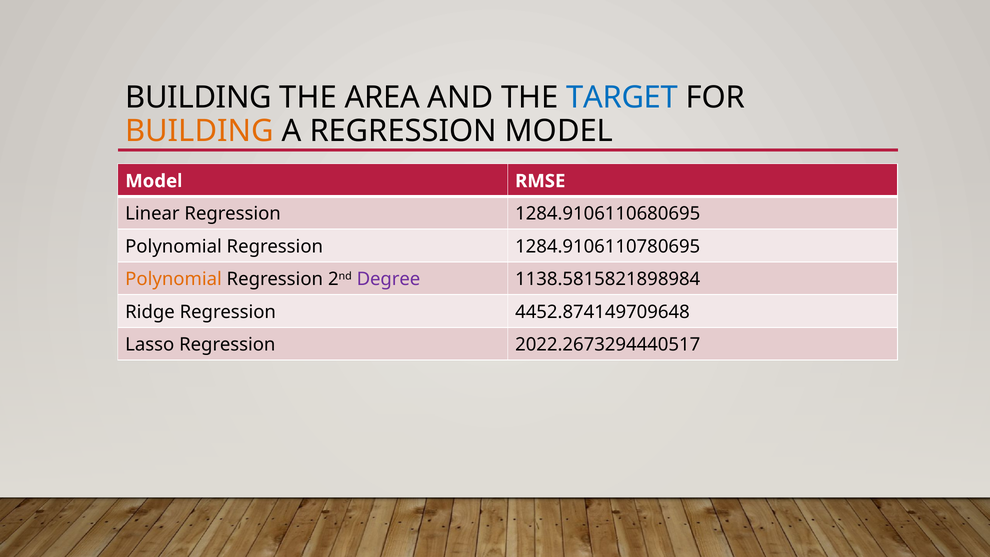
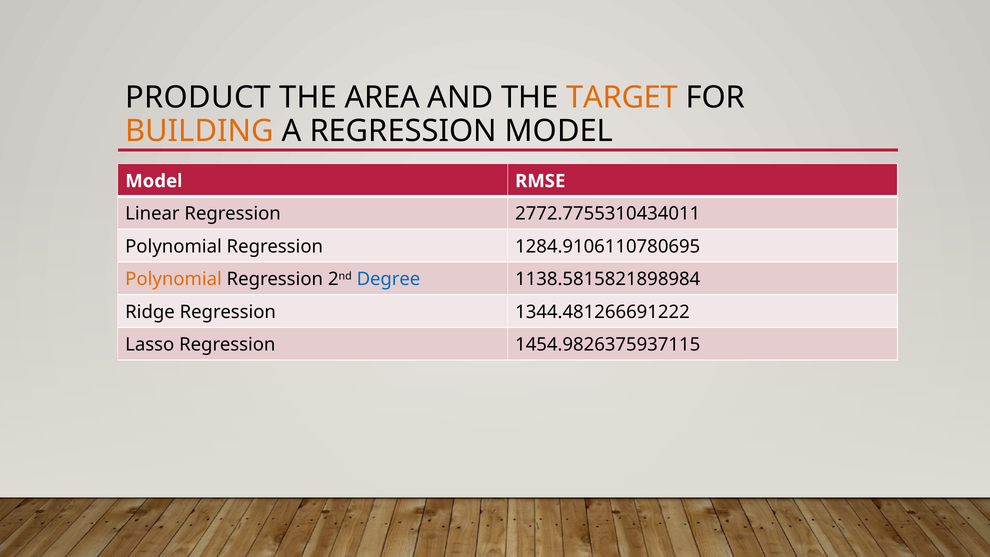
BUILDING: BUILDING -> PRODUCT (198, 98)
TARGET colour: blue -> orange (622, 98)
1284.9106110680695: 1284.9106110680695 -> 2772.7755310434011 (608, 214)
Degree colour: purple -> blue (388, 279)
4452.874149709648: 4452.874149709648 -> 1344.481266691222 (602, 312)
2022.2673294440517: 2022.2673294440517 -> 1454.9826375937115 (608, 345)
